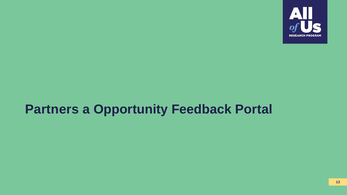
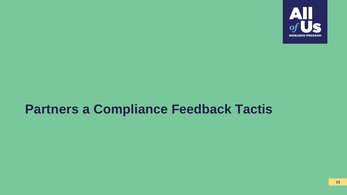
Opportunity: Opportunity -> Compliance (131, 109)
Portal: Portal -> Tactis (254, 109)
